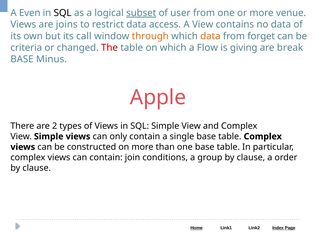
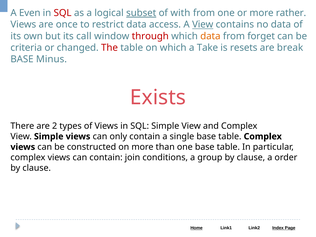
SQL colour: black -> red (63, 13)
user: user -> with (180, 13)
venue: venue -> rather (291, 13)
joins: joins -> once (67, 25)
View underline: none -> present (203, 25)
through colour: orange -> red (150, 36)
Flow: Flow -> Take (207, 48)
giving: giving -> resets (244, 48)
Apple: Apple -> Exists (158, 97)
